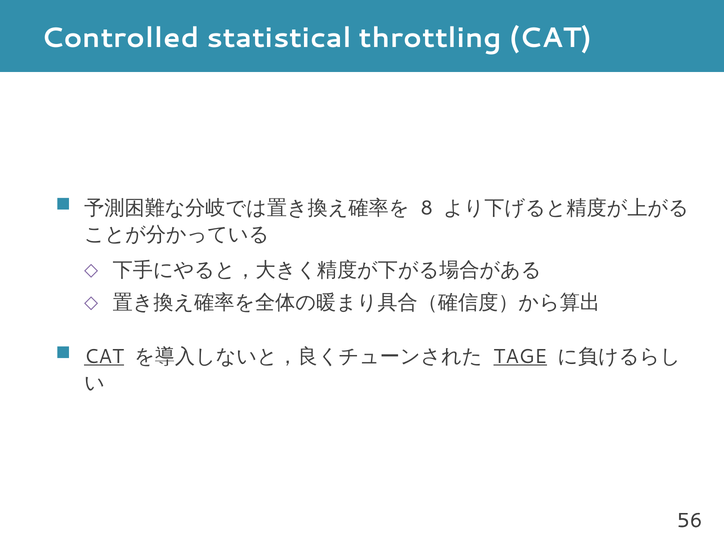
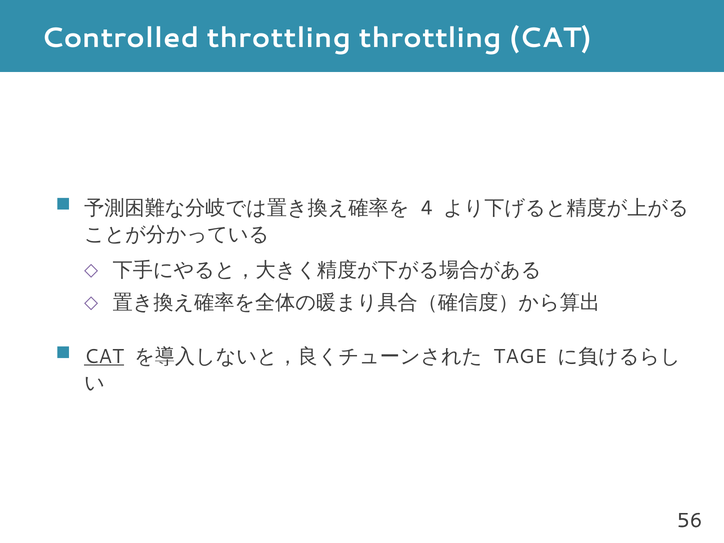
Controlled statistical: statistical -> throttling (279, 38)
8: 8 -> 4 (427, 208)
TAGE underline: present -> none (520, 356)
